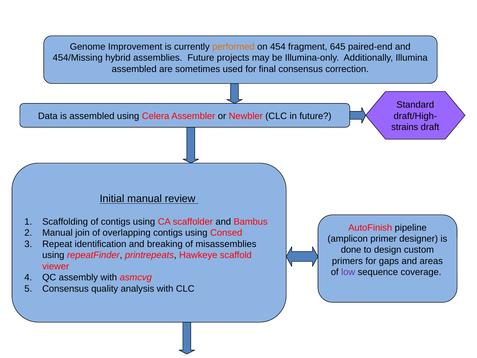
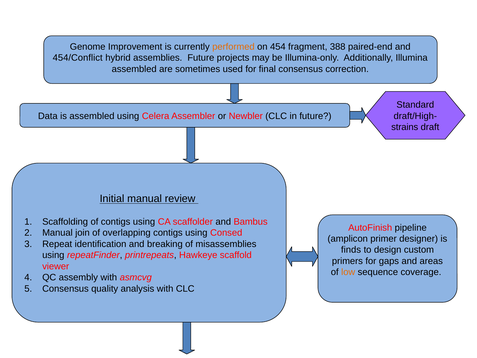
645: 645 -> 388 (338, 47)
454/Missing: 454/Missing -> 454/Conflict (78, 58)
done: done -> finds (351, 250)
low colour: purple -> orange (348, 272)
